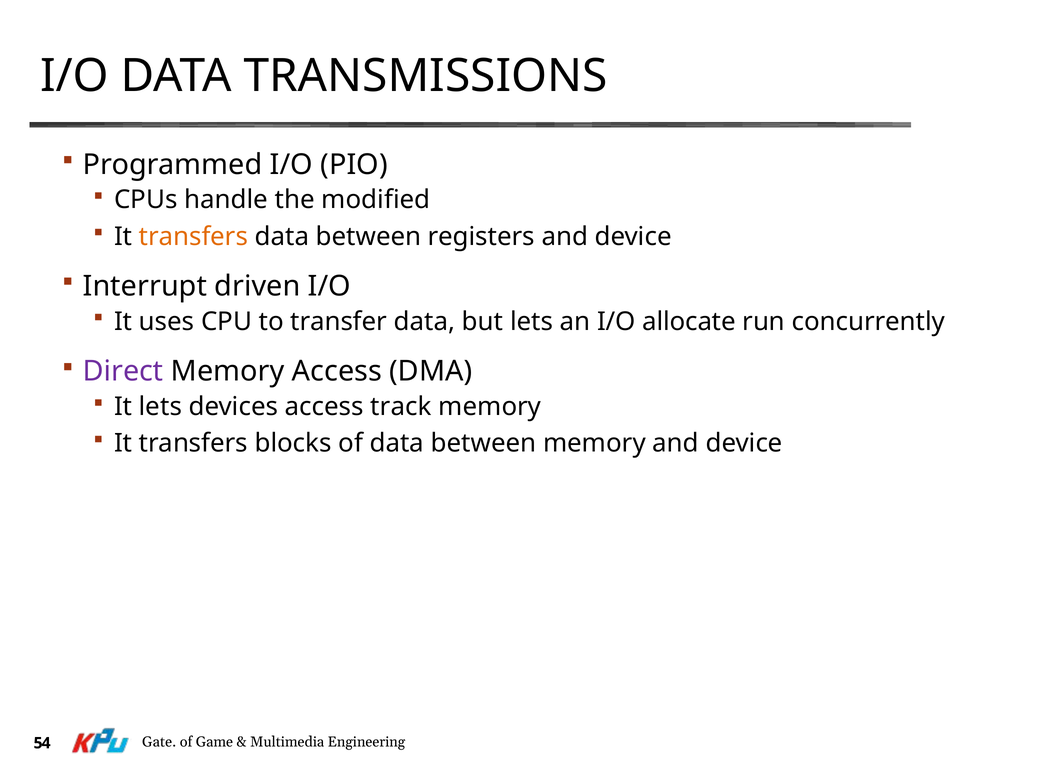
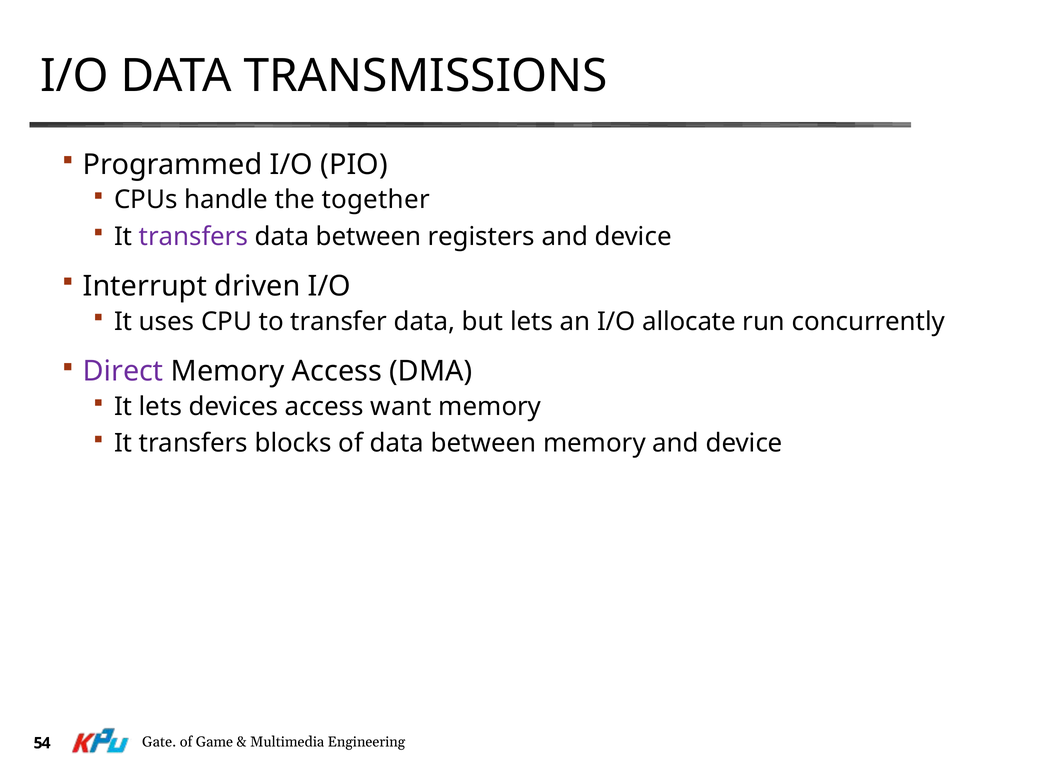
modified: modified -> together (376, 200)
transfers colour: orange -> purple (193, 236)
track: track -> want (401, 407)
